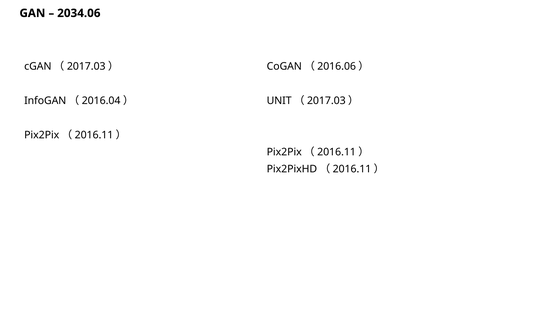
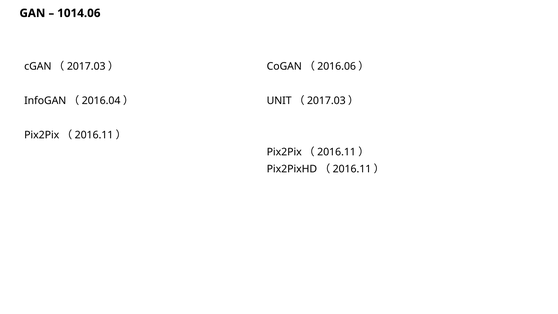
2034.06: 2034.06 -> 1014.06 (79, 13)
